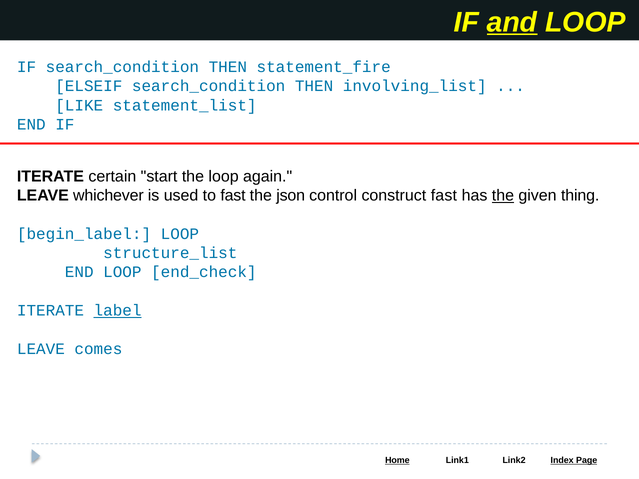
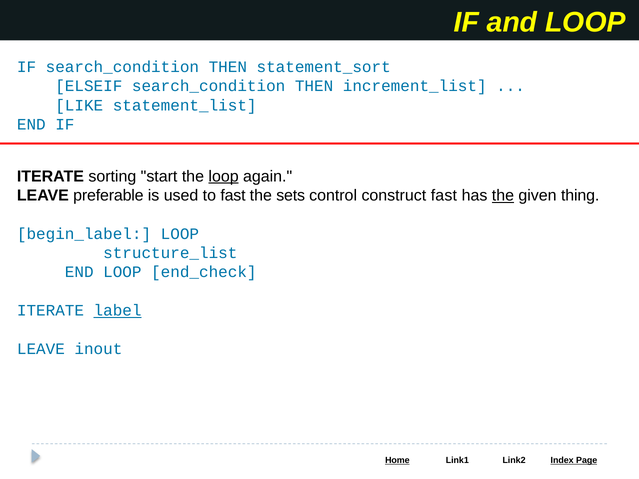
and underline: present -> none (512, 22)
statement_fire: statement_fire -> statement_sort (324, 67)
involving_list: involving_list -> increment_list (415, 86)
certain: certain -> sorting (112, 176)
loop underline: none -> present (224, 176)
whichever: whichever -> preferable (108, 196)
json: json -> sets (291, 196)
comes: comes -> inout (98, 349)
